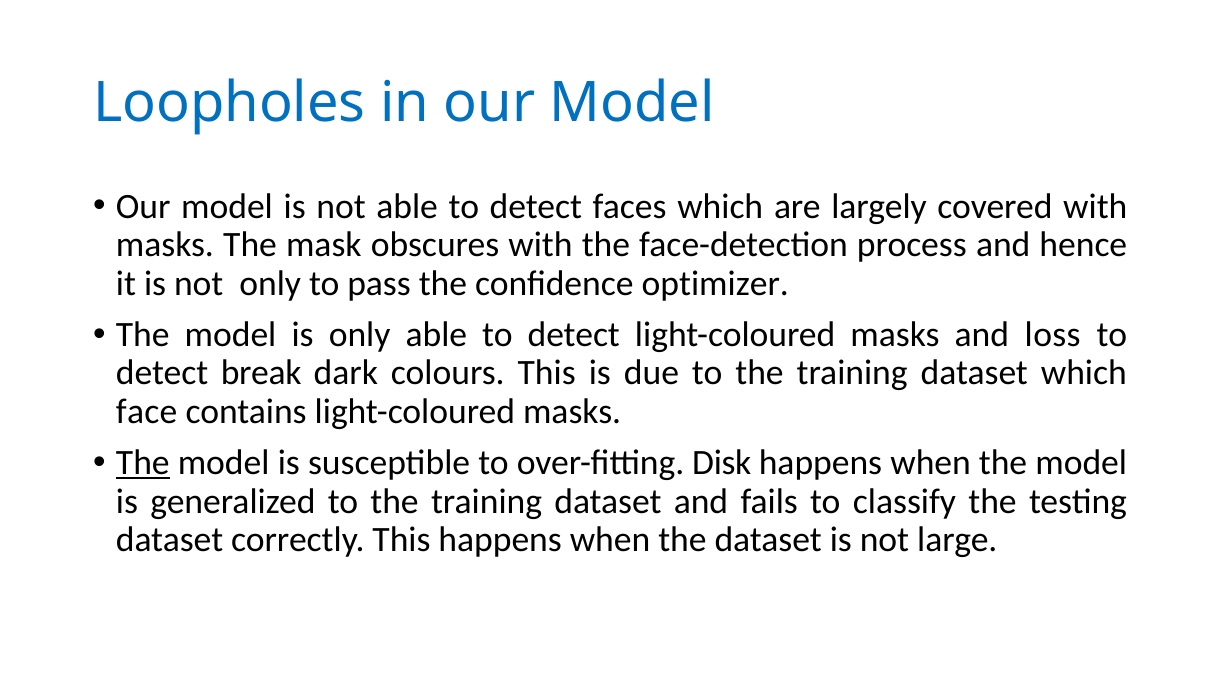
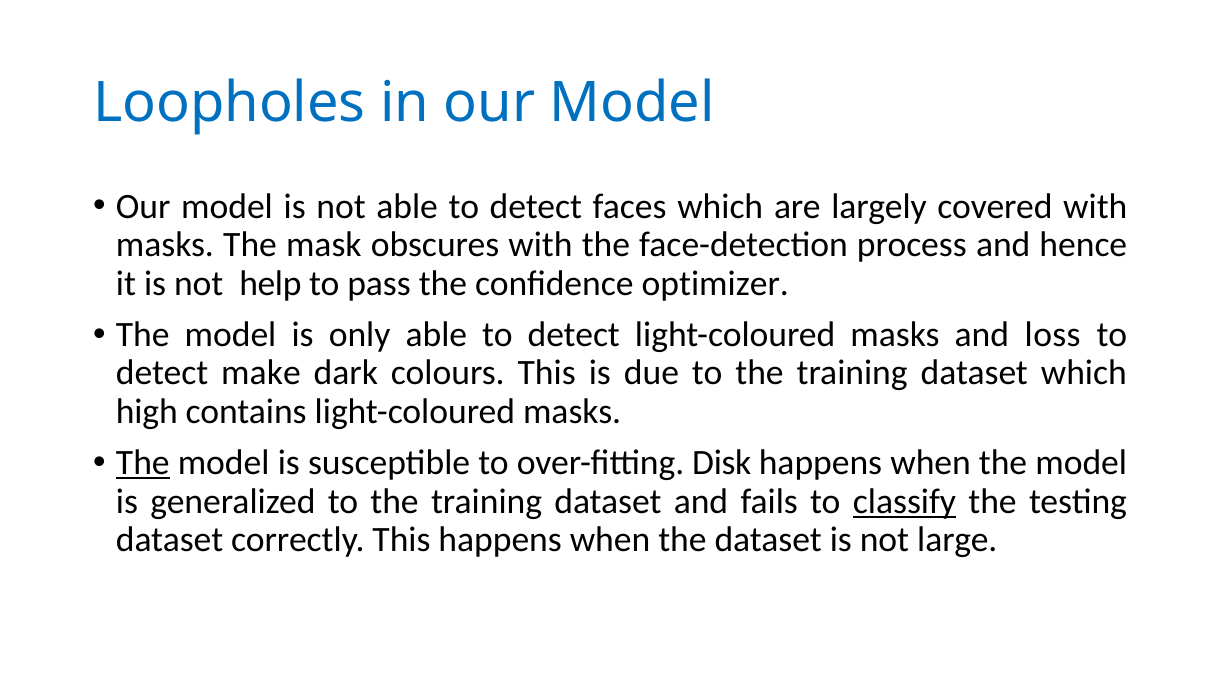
not only: only -> help (270, 283)
break: break -> make (261, 373)
face: face -> high (147, 412)
classify underline: none -> present (904, 501)
